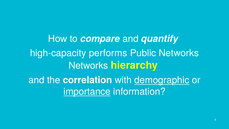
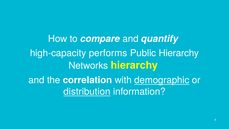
Public Networks: Networks -> Hierarchy (179, 53)
importance: importance -> distribution (87, 91)
